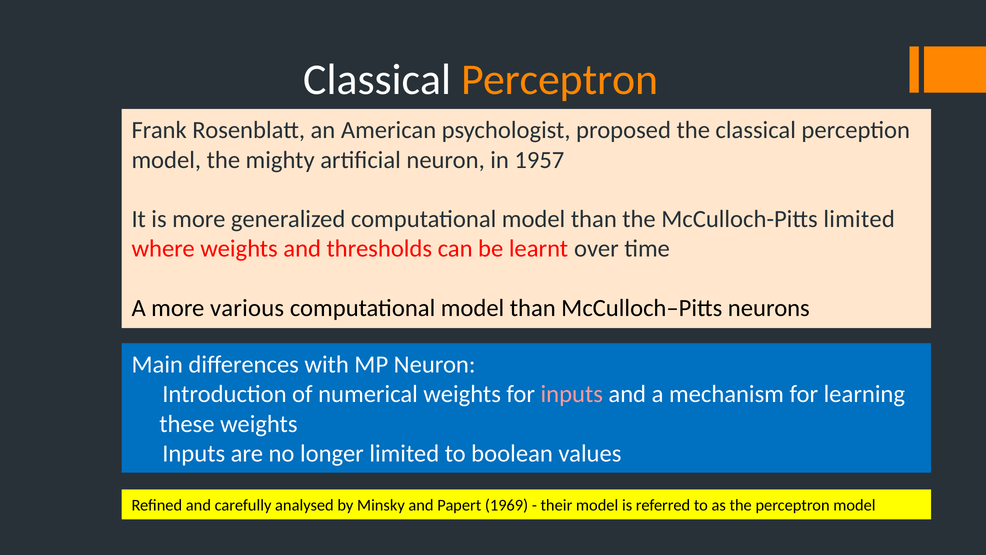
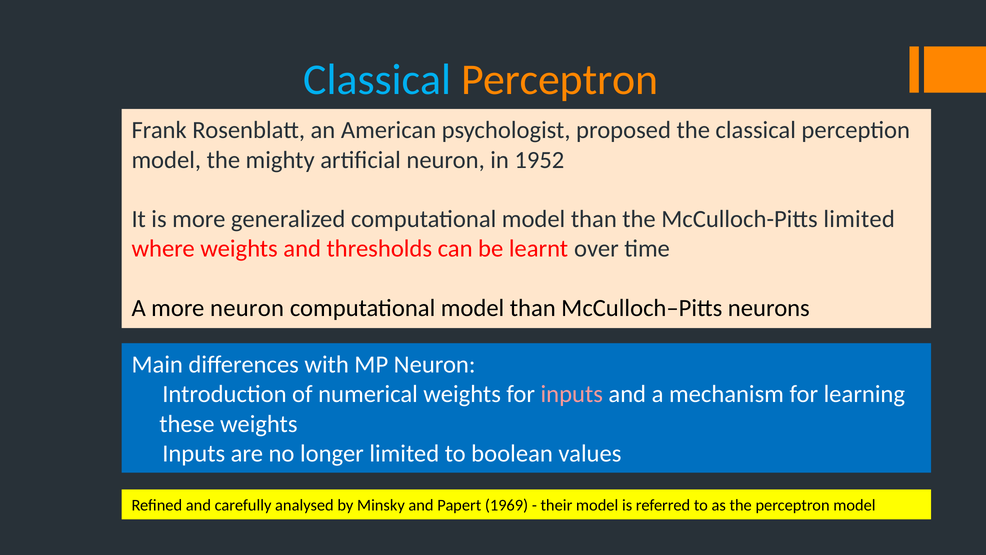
Classical colour: white -> light blue (377, 79)
1957: 1957 -> 1952 (539, 160)
more various: various -> neuron (247, 308)
